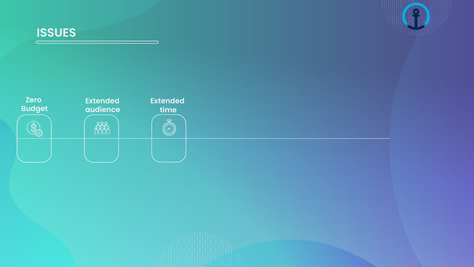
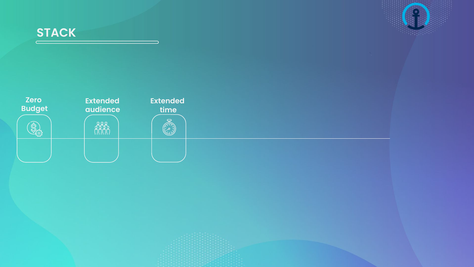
ISSUES: ISSUES -> STACK (56, 33)
